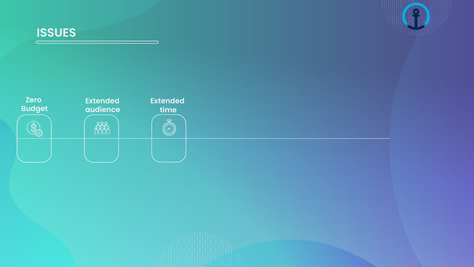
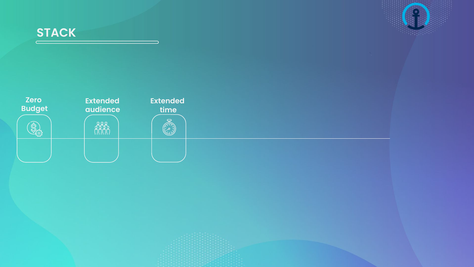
ISSUES: ISSUES -> STACK (56, 33)
